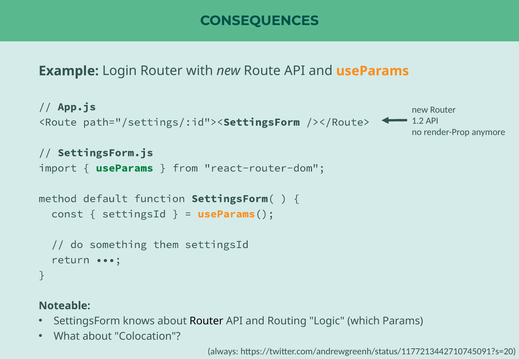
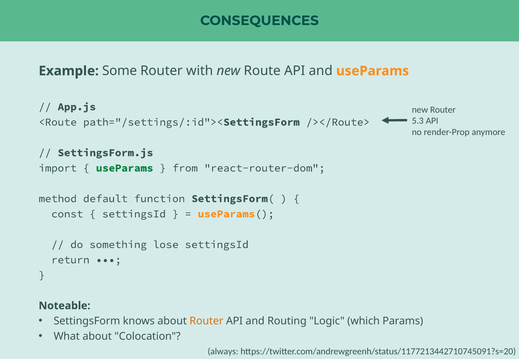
Login: Login -> Some (120, 71)
1.2: 1.2 -> 5.3 (418, 121)
them: them -> lose (166, 245)
Router colour: black -> orange (206, 321)
